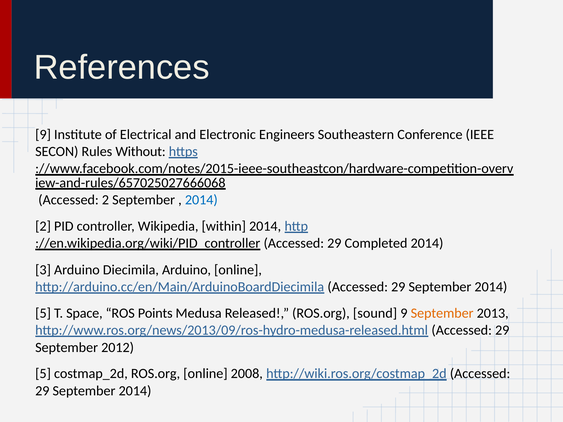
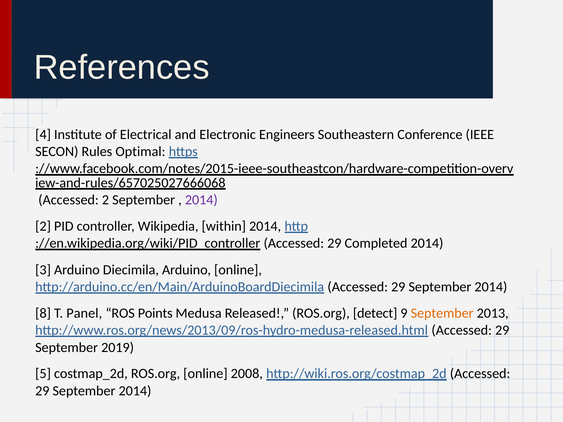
9: 9 -> 4 (43, 135)
Without: Without -> Optimal (140, 152)
2014 colour: blue -> purple (201, 200)
5: 5 -> 8 (43, 314)
Space: Space -> Panel (84, 314)
sound: sound -> detect (375, 314)
2012: 2012 -> 2019 (118, 348)
